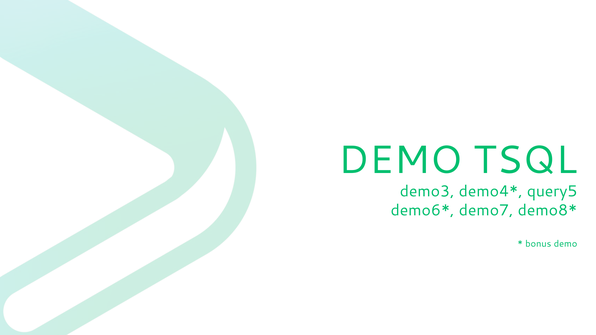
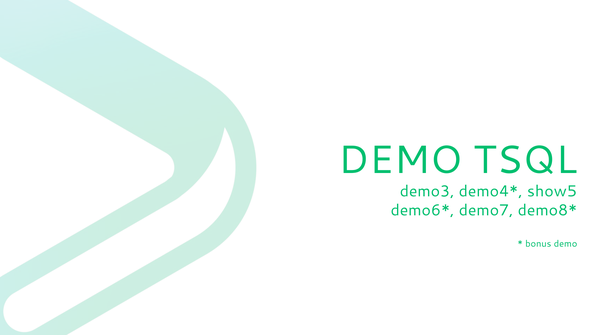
query5: query5 -> show5 (552, 192)
